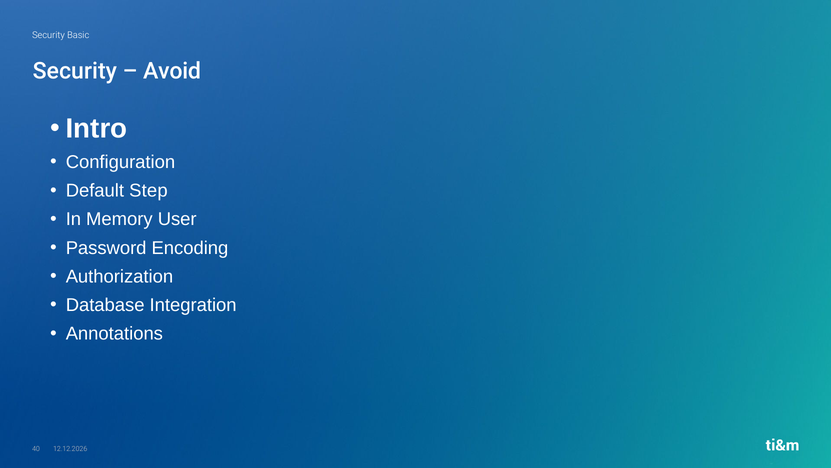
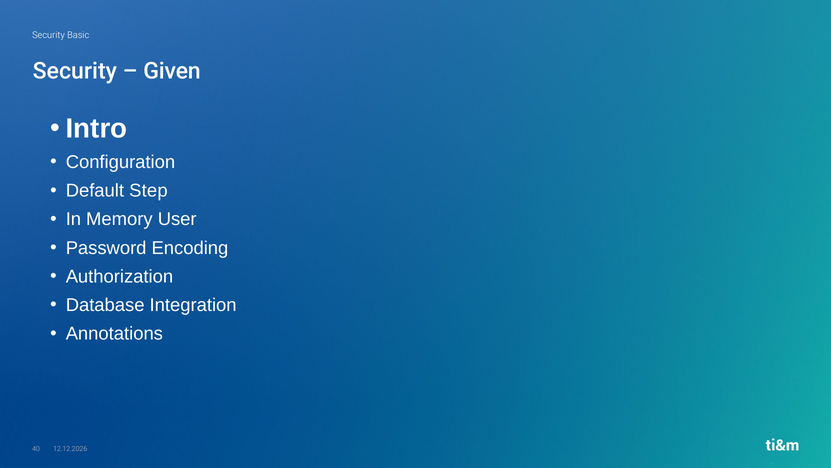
Avoid: Avoid -> Given (172, 71)
